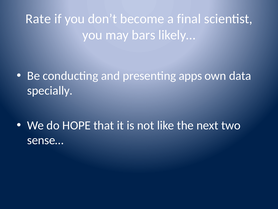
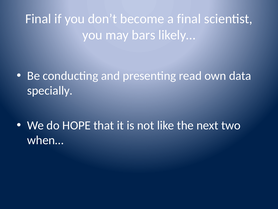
Rate: Rate -> Final (38, 19)
apps: apps -> read (190, 76)
sense…: sense… -> when… (45, 140)
